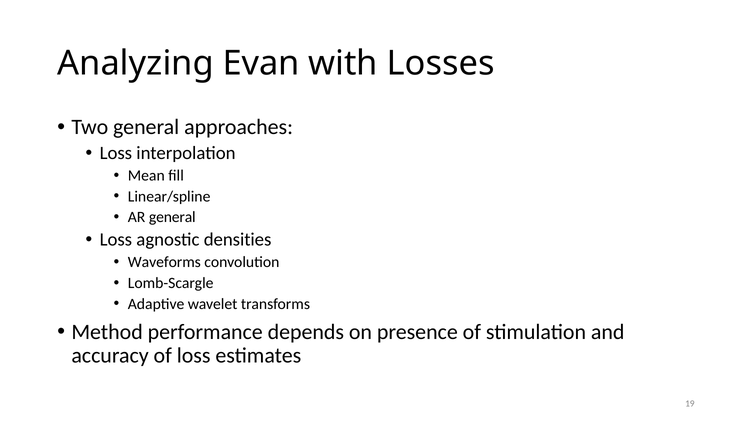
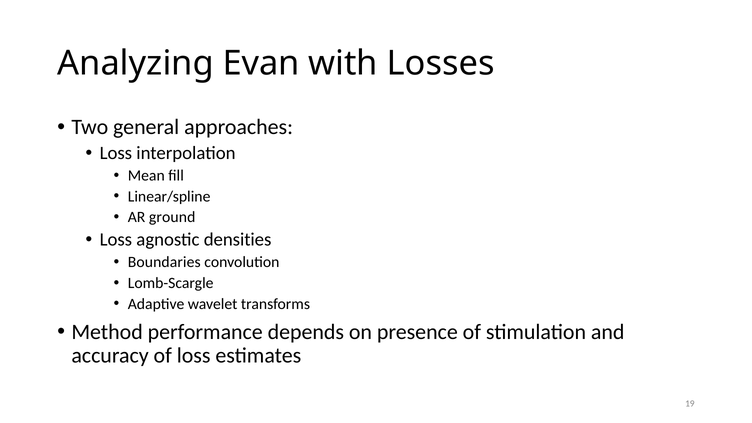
AR general: general -> ground (172, 217)
Waveforms: Waveforms -> Boundaries (164, 262)
